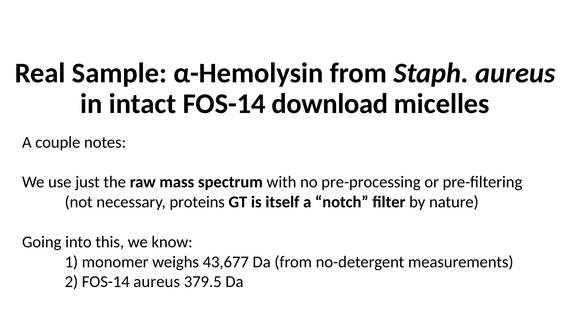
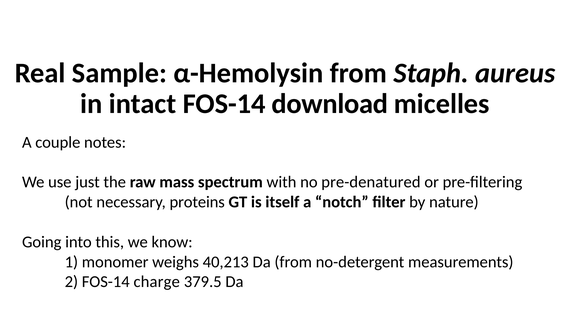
pre-processing: pre-processing -> pre-denatured (371, 182)
43,677: 43,677 -> 40,213 (226, 262)
FOS-14 aureus: aureus -> charge (157, 282)
